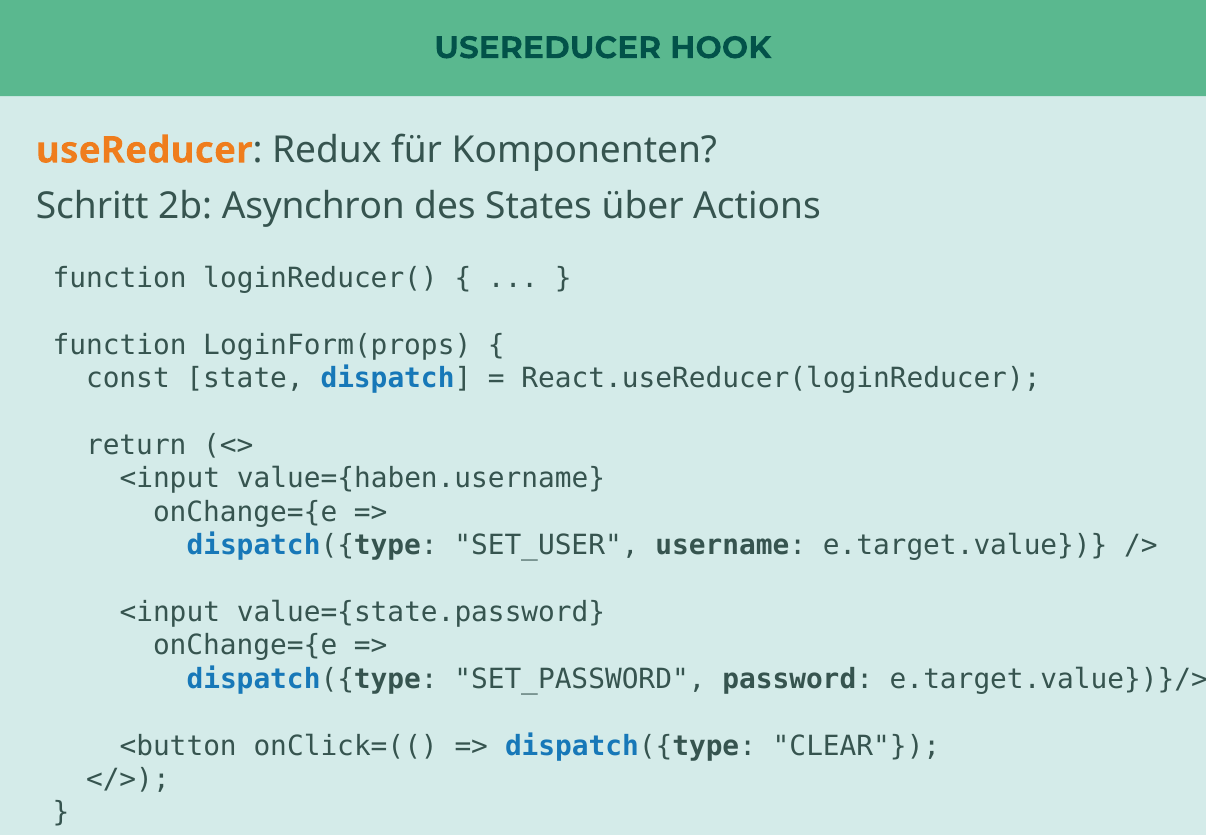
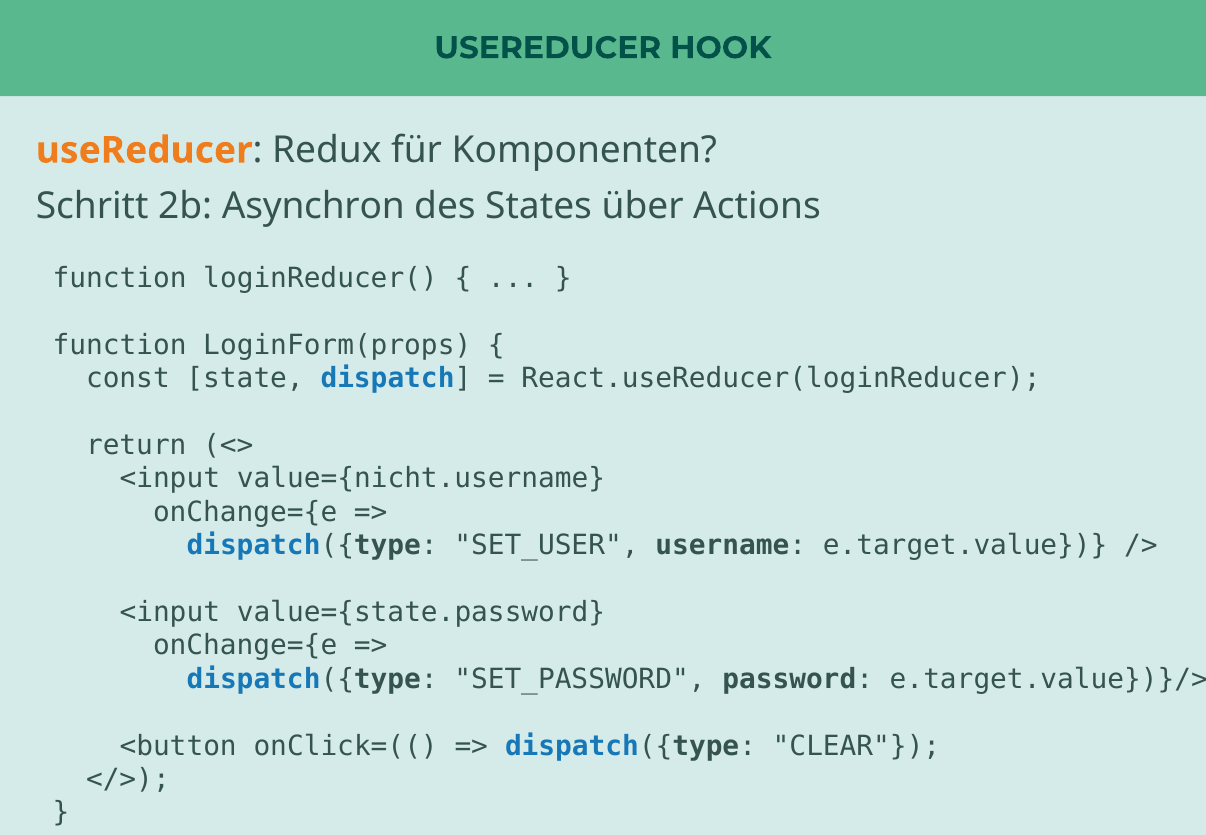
value={haben.username: value={haben.username -> value={nicht.username (421, 479)
